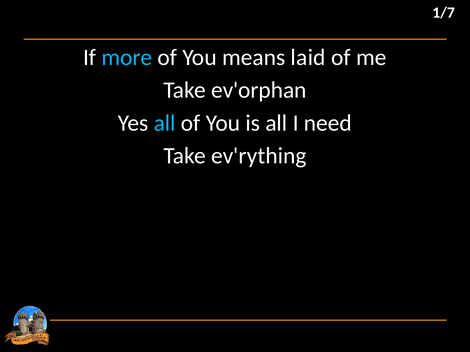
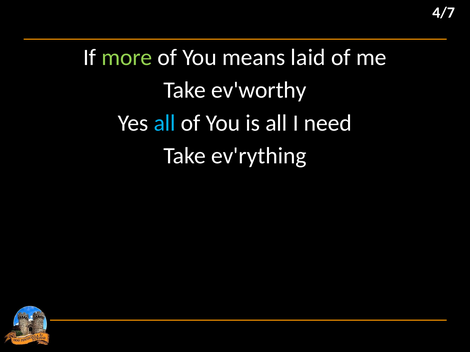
1/7: 1/7 -> 4/7 (444, 13)
more colour: light blue -> light green (127, 57)
ev'orphan: ev'orphan -> ev'worthy (259, 90)
